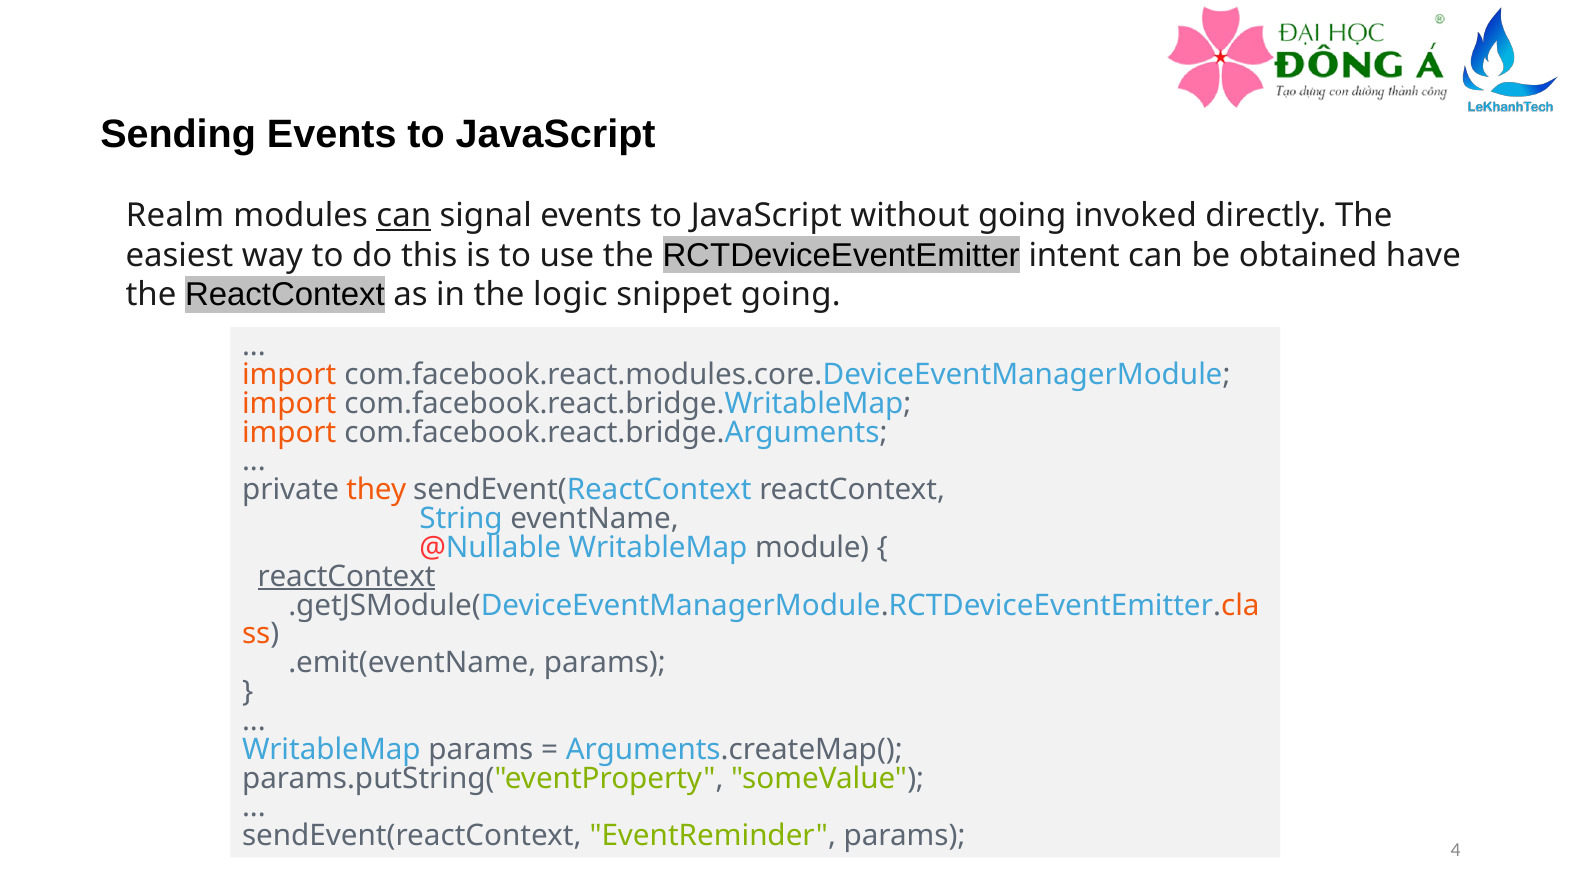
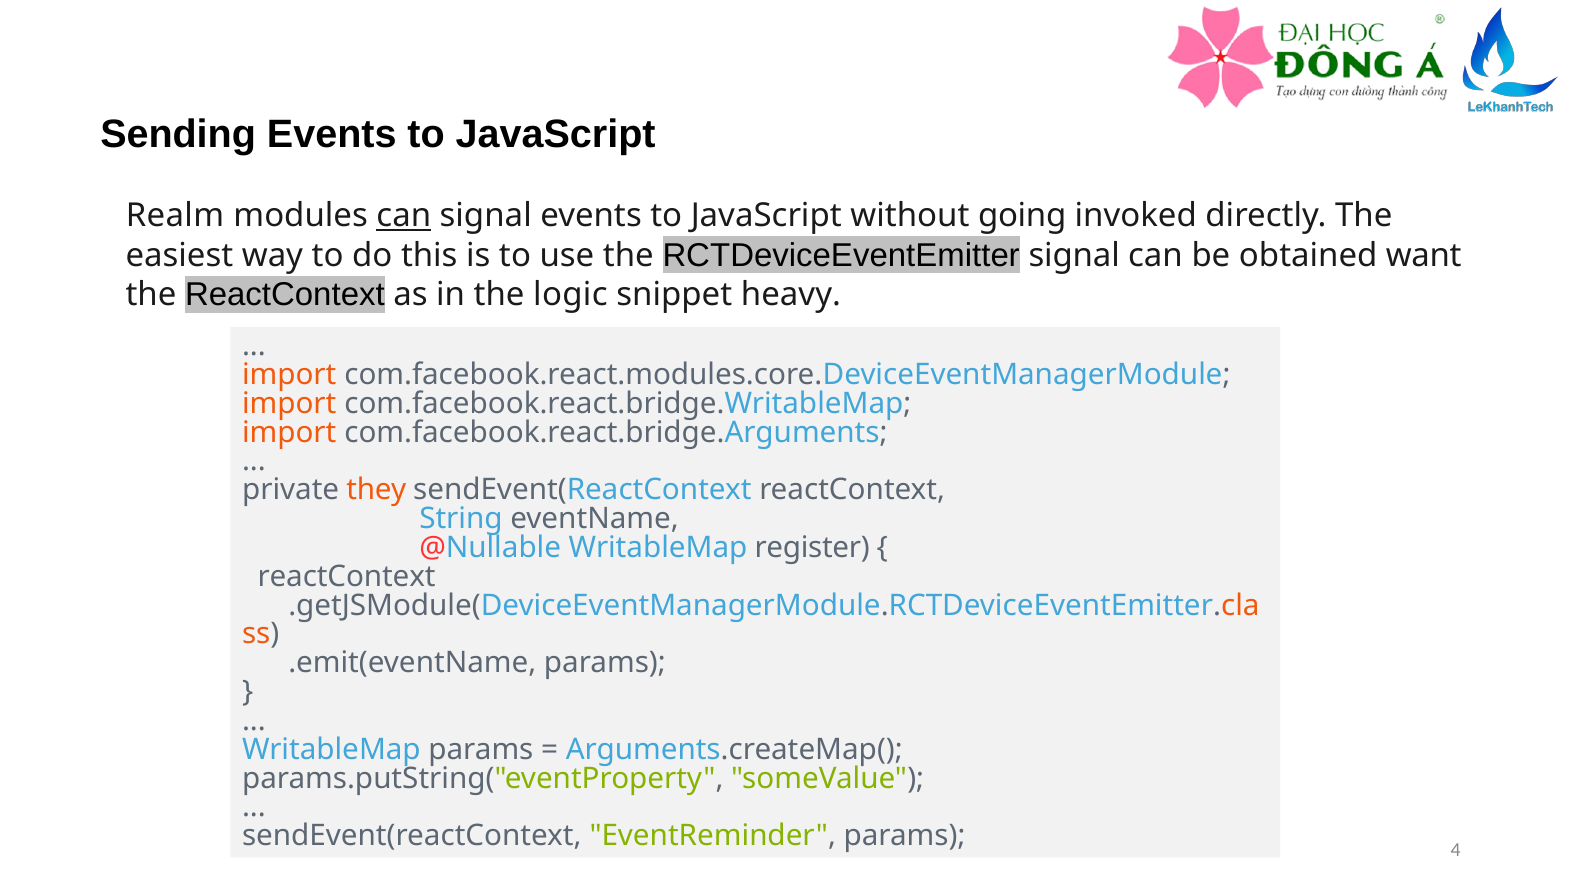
RCTDeviceEventEmitter intent: intent -> signal (1074, 255)
have: have -> want (1424, 255)
snippet going: going -> heavy (791, 295)
module: module -> register (812, 547)
reactContext underline: present -> none (347, 576)
